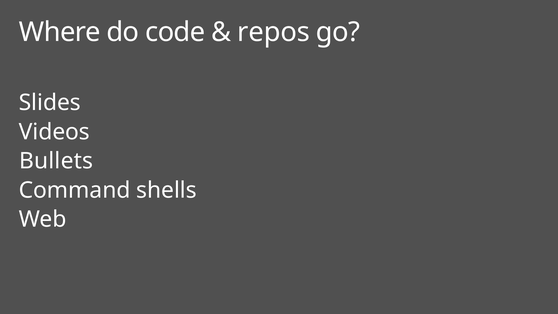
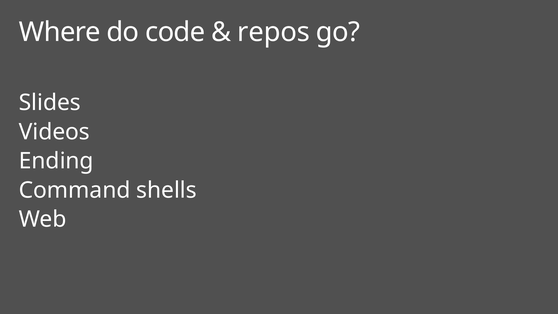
Bullets: Bullets -> Ending (56, 161)
